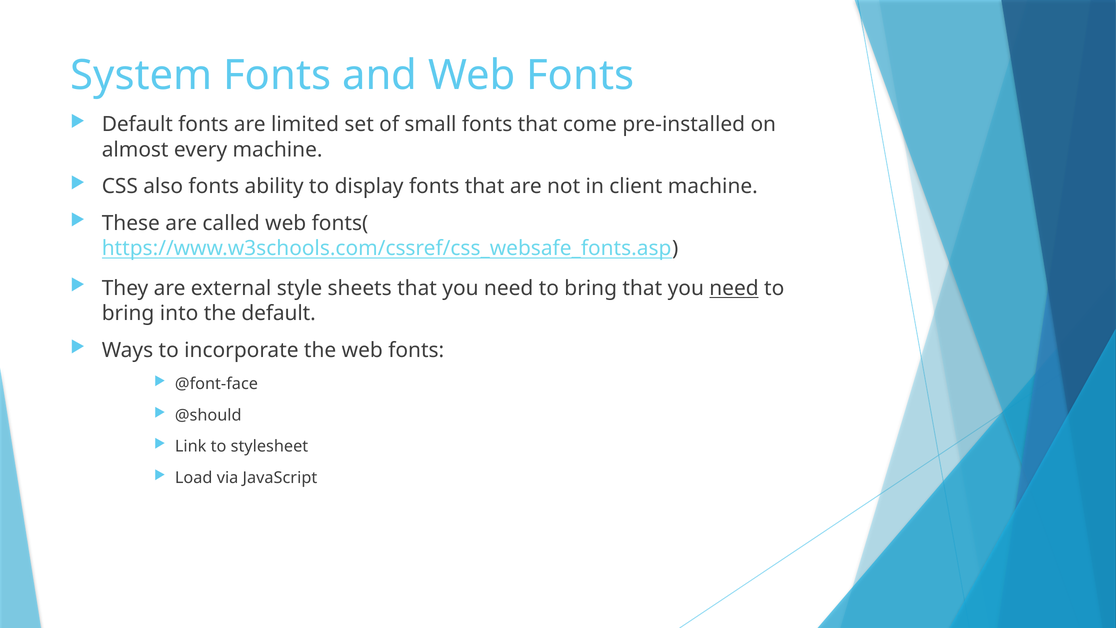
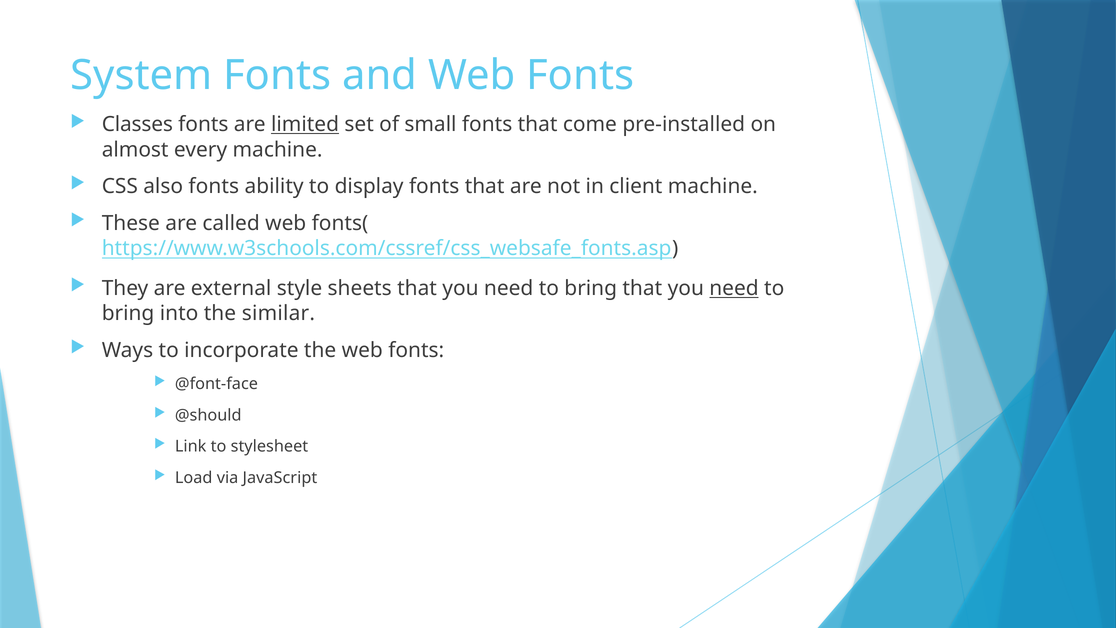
Default: Default -> Classes (137, 125)
limited underline: none -> present (305, 125)
the default: default -> similar (278, 313)
